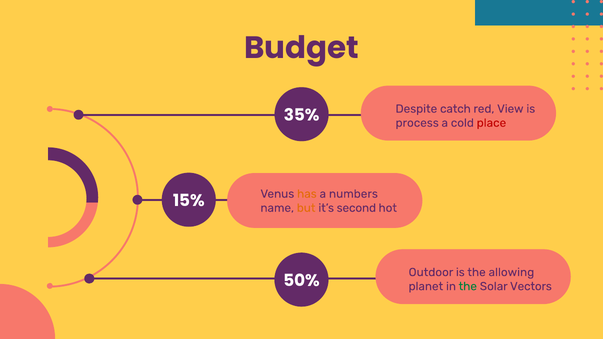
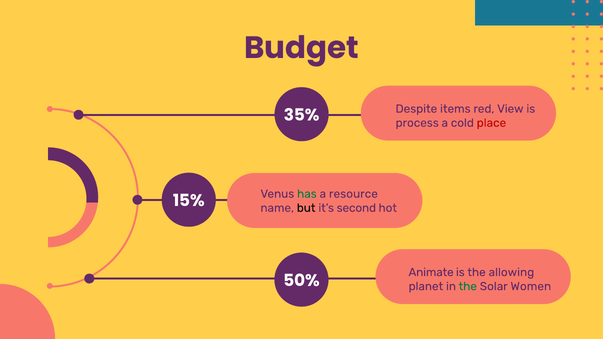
catch: catch -> items (455, 109)
has colour: orange -> green (307, 194)
numbers: numbers -> resource (353, 194)
but colour: orange -> black (306, 208)
Outdoor: Outdoor -> Animate (431, 272)
Vectors: Vectors -> Women (531, 286)
